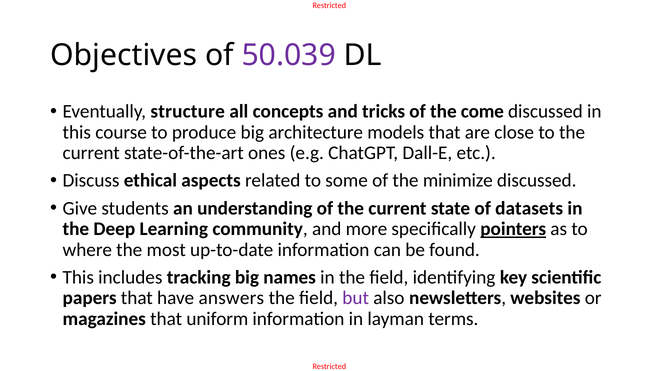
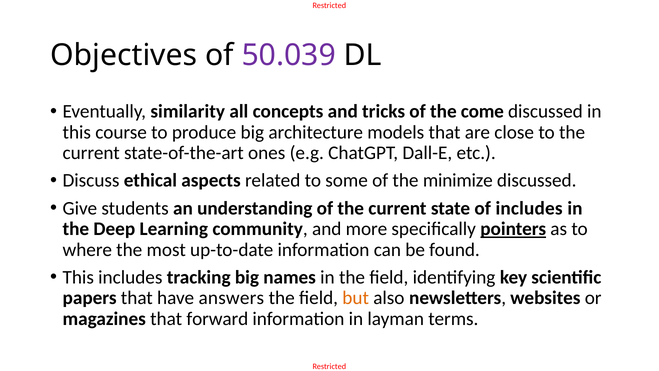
structure: structure -> similarity (188, 111)
of datasets: datasets -> includes (529, 208)
but colour: purple -> orange (356, 298)
uniform: uniform -> forward (217, 318)
